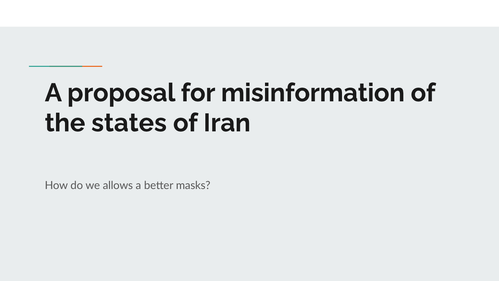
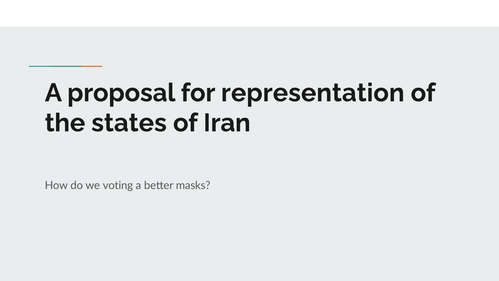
misinformation: misinformation -> representation (313, 93)
allows: allows -> voting (118, 185)
